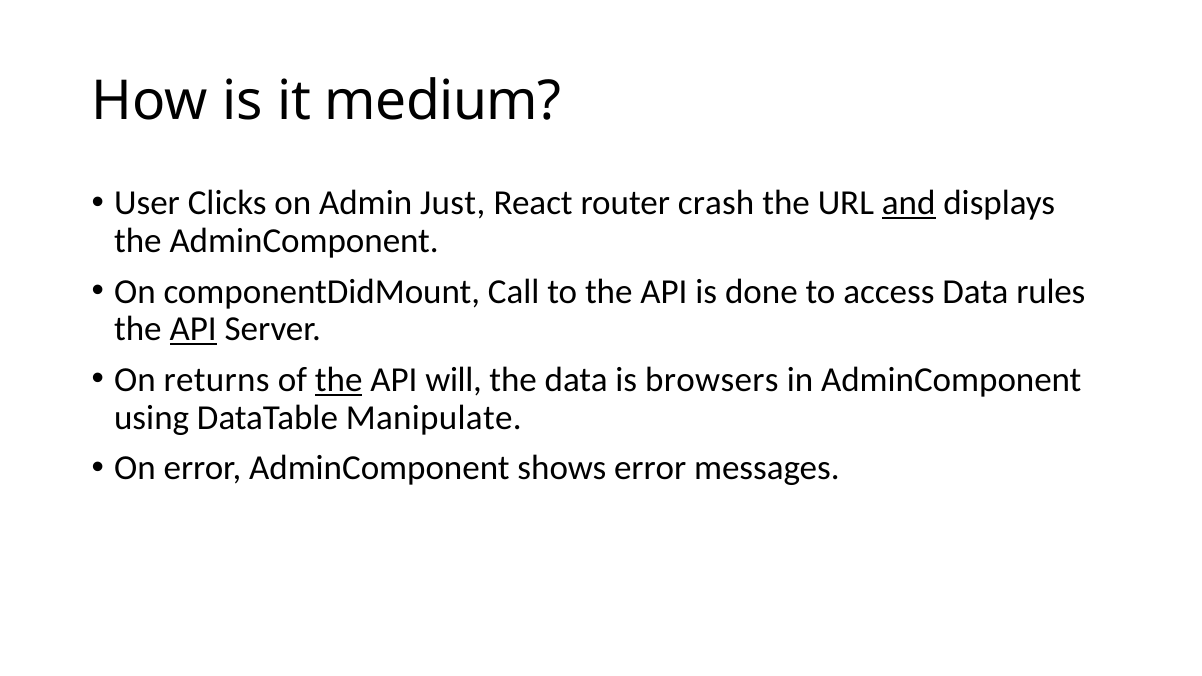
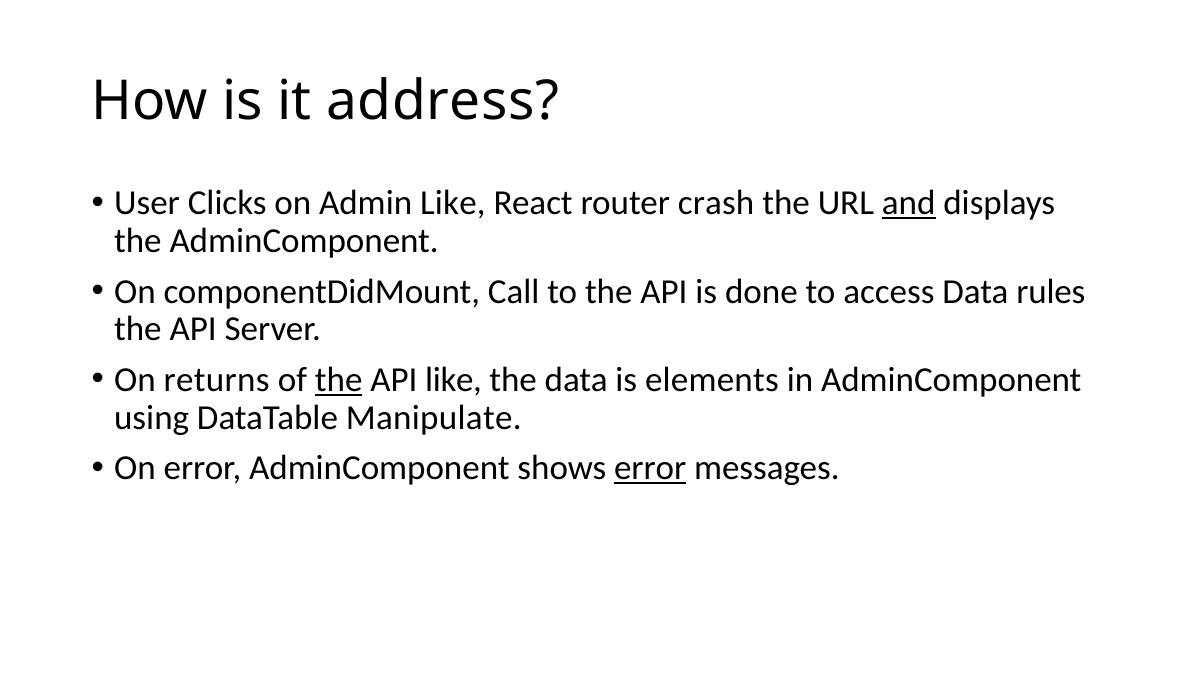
medium: medium -> address (443, 101)
Admin Just: Just -> Like (453, 203)
API underline: present -> none (193, 329)
API will: will -> like (454, 380)
browsers: browsers -> elements (712, 380)
error underline: none -> present (650, 468)
